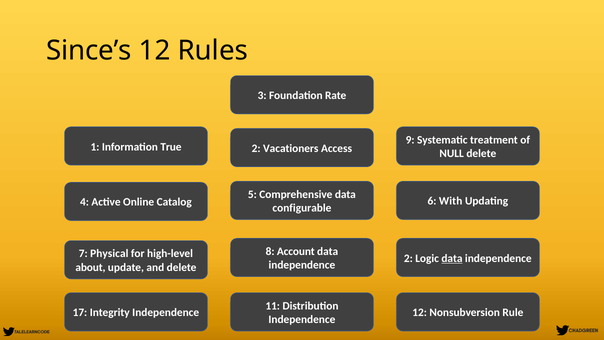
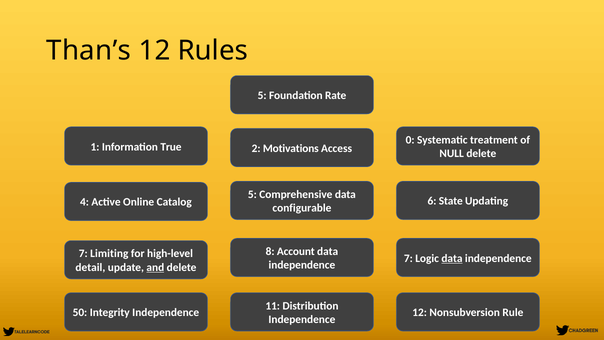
Since’s: Since’s -> Than’s (89, 51)
3: 3 -> 5 (262, 95)
9: 9 -> 0 (410, 140)
Vacationers: Vacationers -> Motivations (291, 148)
With: With -> State (451, 201)
Physical: Physical -> Limiting (109, 254)
2: 2 -> 7 (408, 258)
about: about -> detail (90, 267)
and underline: none -> present (155, 267)
17: 17 -> 50 (80, 312)
